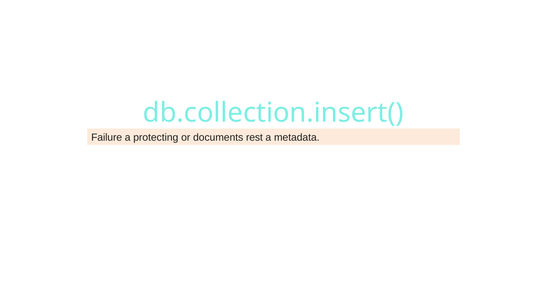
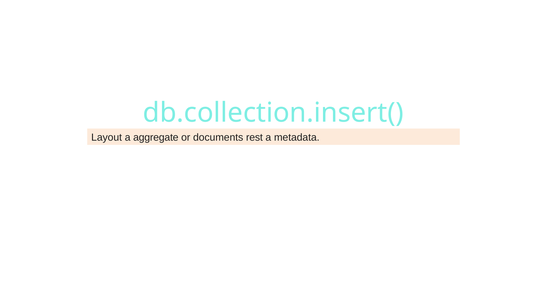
Failure: Failure -> Layout (107, 137)
protecting: protecting -> aggregate (156, 137)
